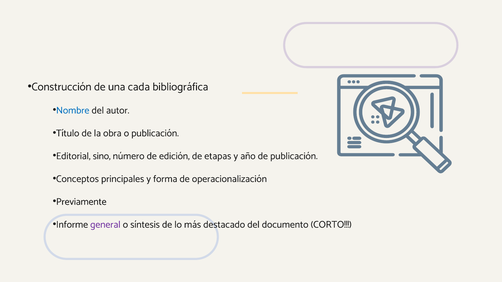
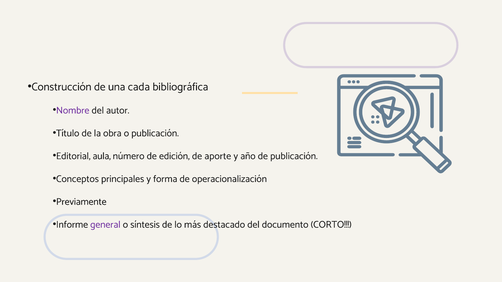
Nombre colour: blue -> purple (73, 110)
sino: sino -> aula (102, 156)
etapas: etapas -> aporte (218, 156)
